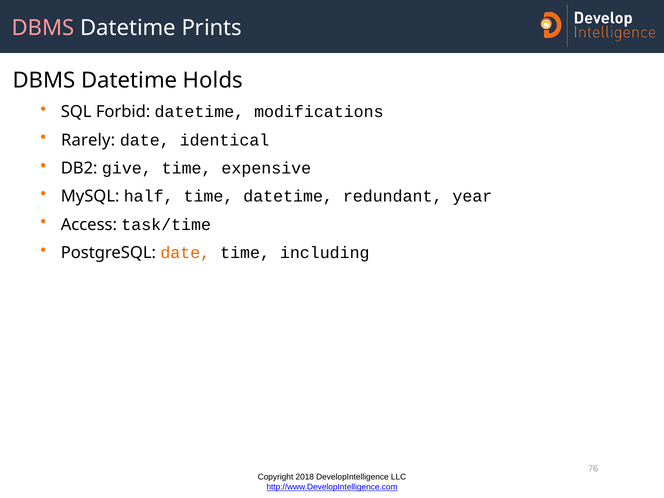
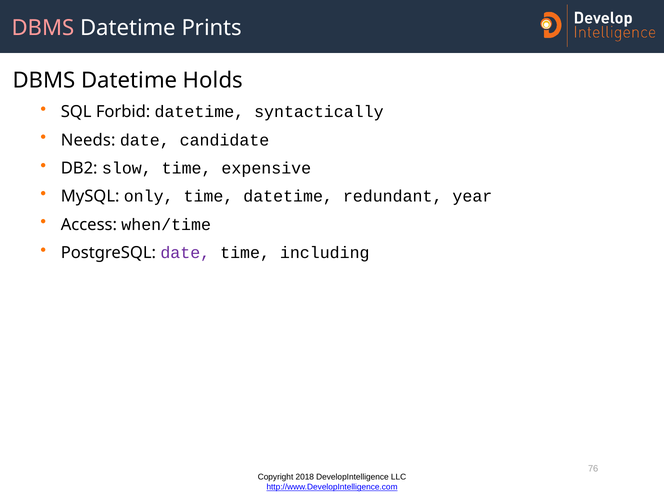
modifications: modifications -> syntactically (319, 112)
Rarely: Rarely -> Needs (88, 140)
identical: identical -> candidate (224, 140)
give: give -> slow (127, 168)
half: half -> only (149, 196)
task/time: task/time -> when/time (166, 225)
date colour: orange -> purple (185, 253)
